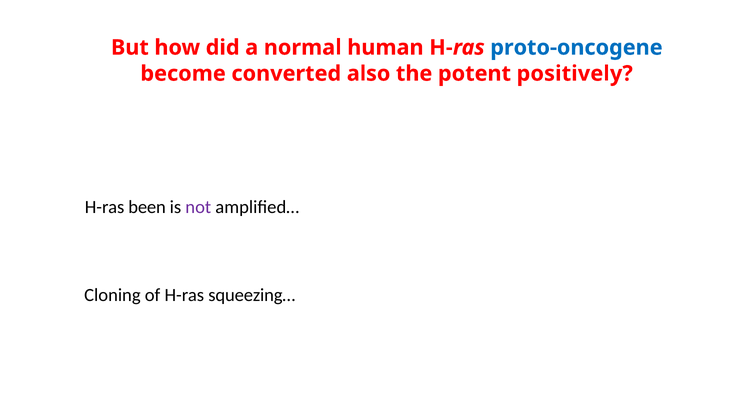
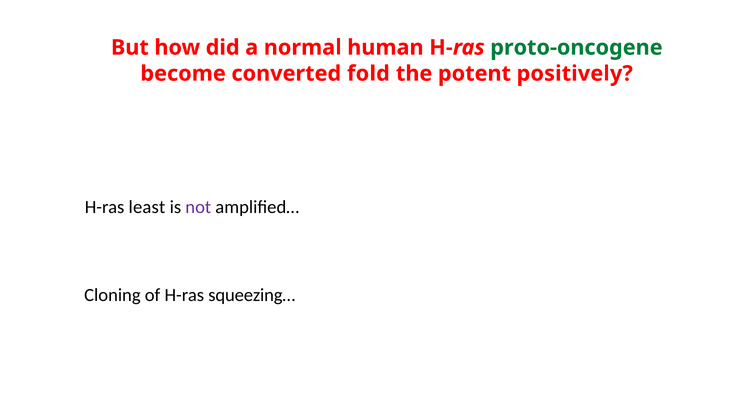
proto-oncogene colour: blue -> green (576, 48)
also: also -> fold (368, 74)
been: been -> least (147, 207)
